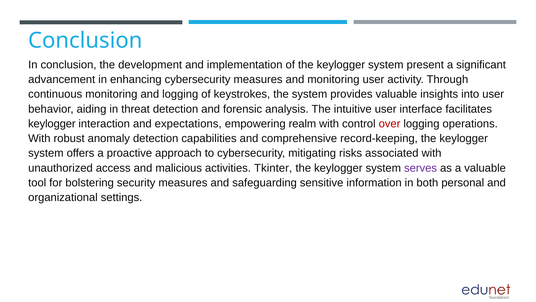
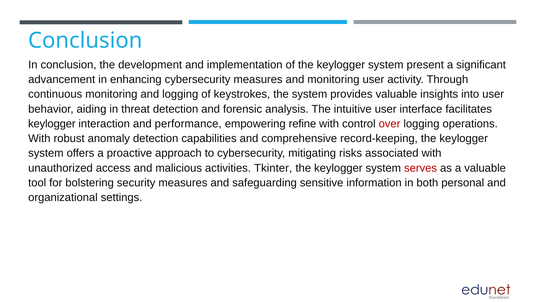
expectations: expectations -> performance (188, 124)
realm: realm -> refine (302, 124)
serves colour: purple -> red (421, 168)
